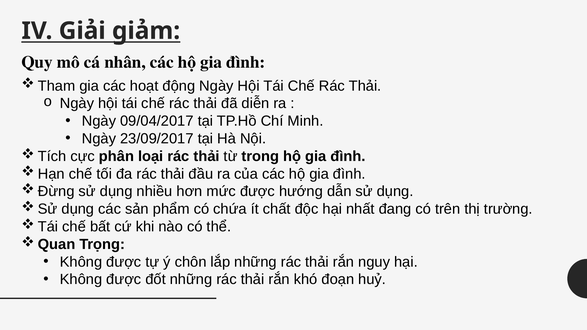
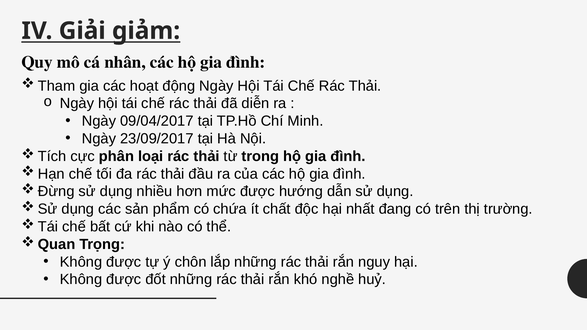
đoạn: đoạn -> nghề (338, 280)
